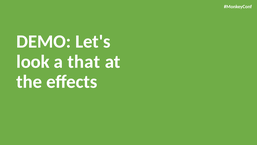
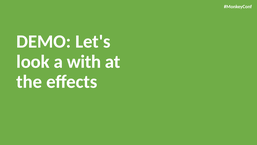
that: that -> with (84, 61)
